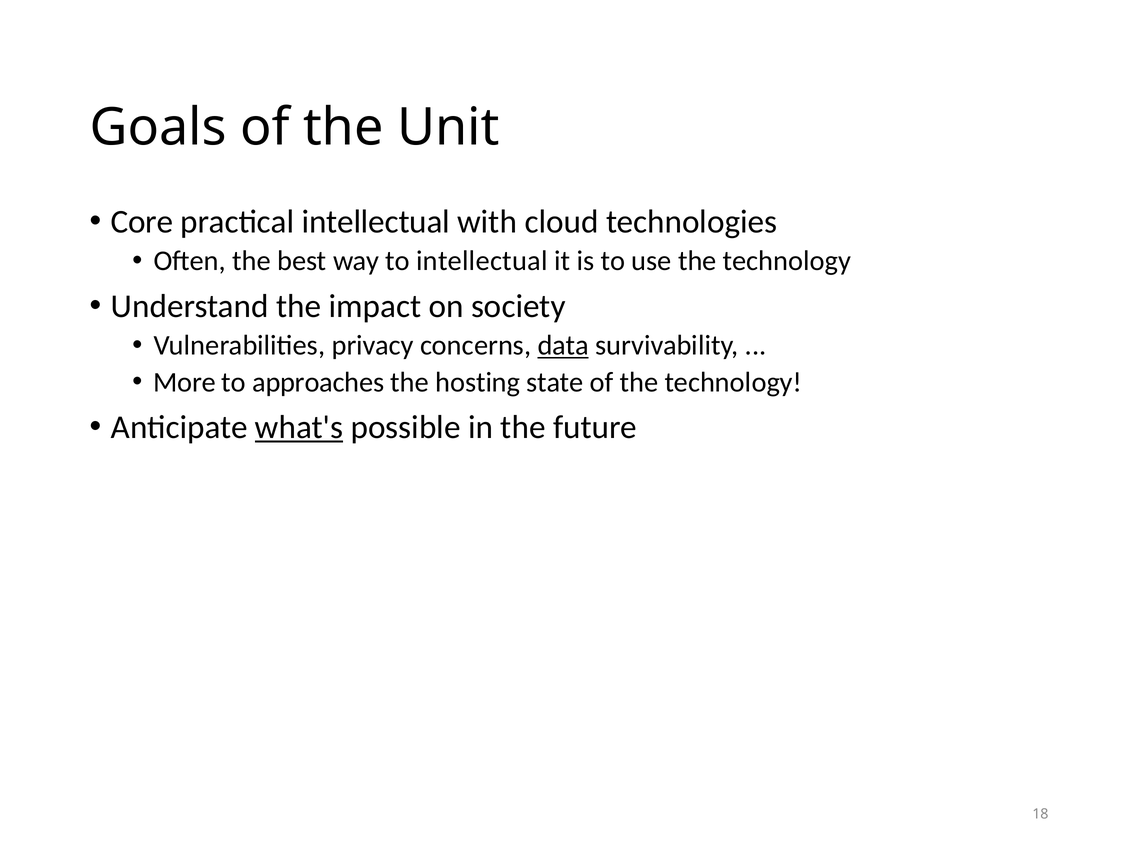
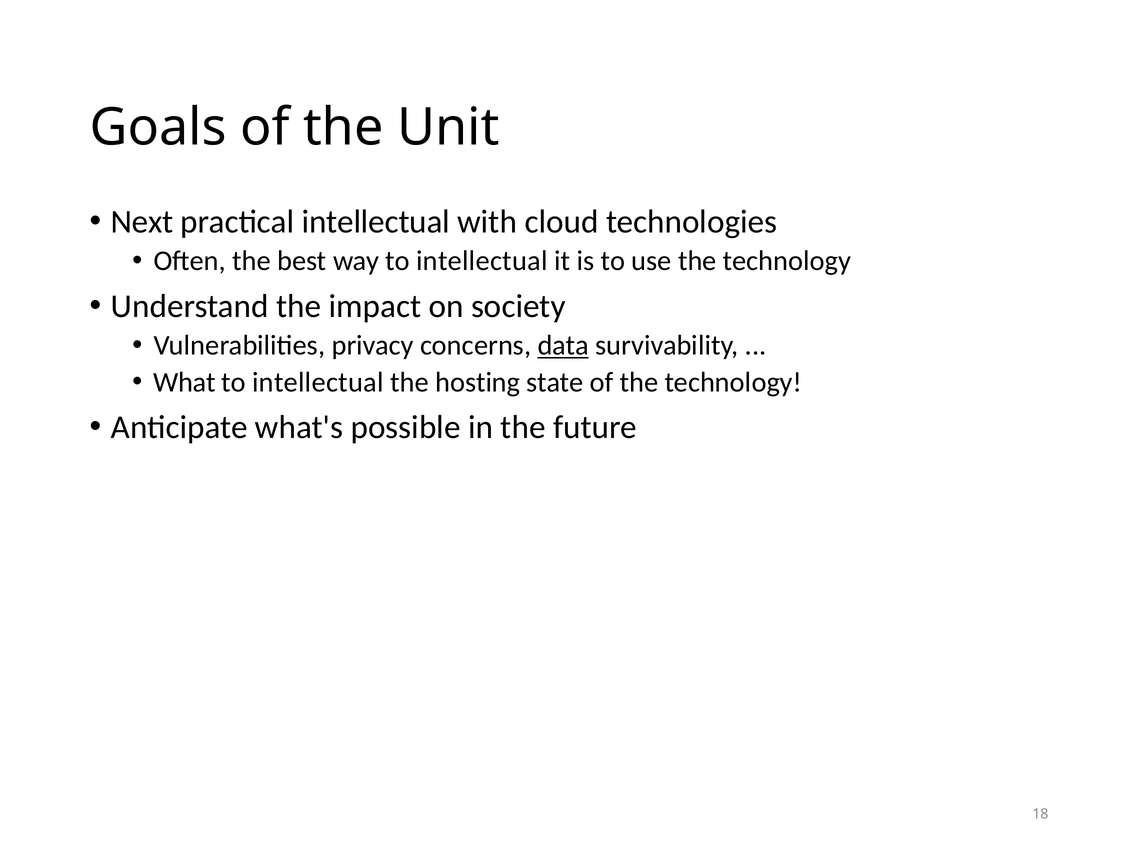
Core: Core -> Next (142, 222)
More: More -> What (185, 382)
approaches: approaches -> intellectual (318, 382)
what's underline: present -> none (299, 427)
